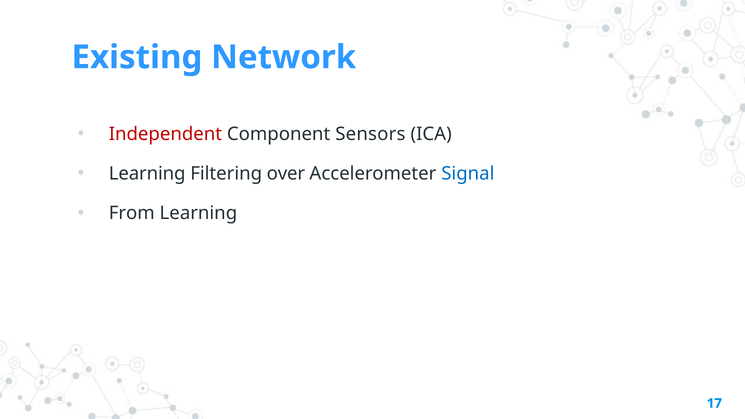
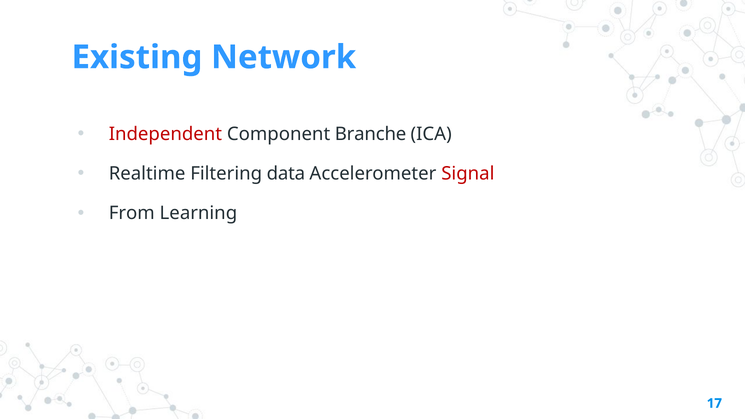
Sensors: Sensors -> Branche (371, 134)
Learning: Learning -> Realtime (147, 174)
over: over -> data (286, 174)
Signal colour: blue -> red (468, 174)
